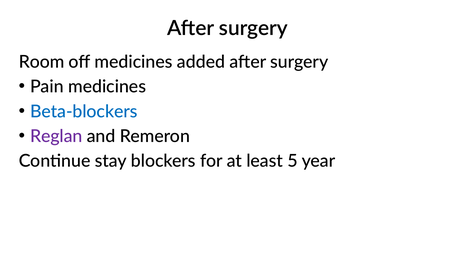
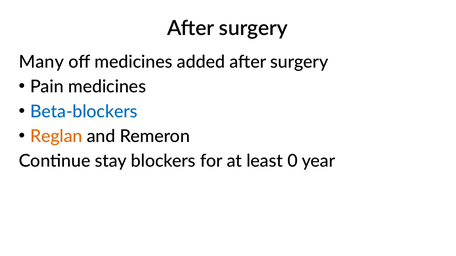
Room: Room -> Many (41, 62)
Reglan colour: purple -> orange (56, 137)
5: 5 -> 0 (293, 161)
